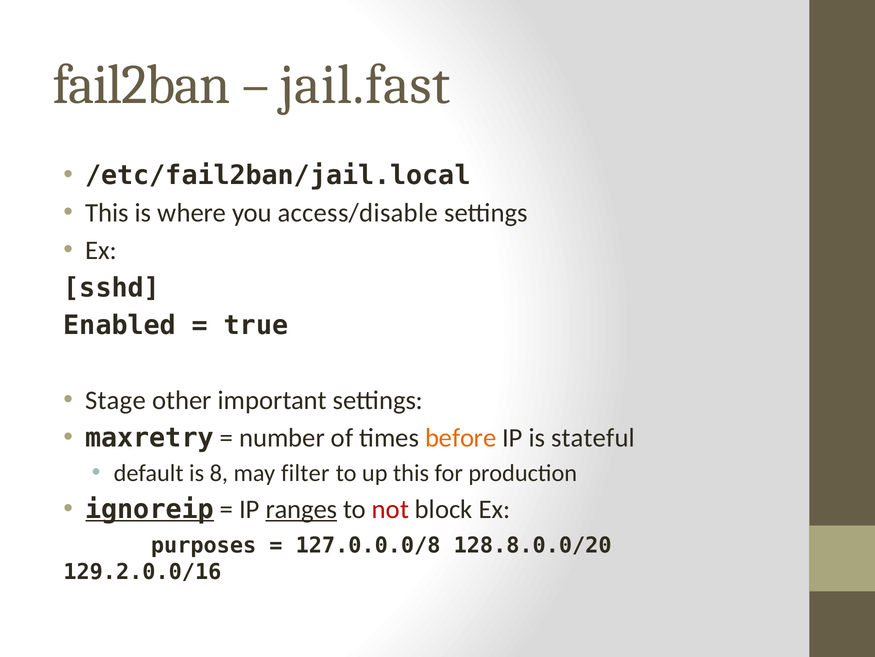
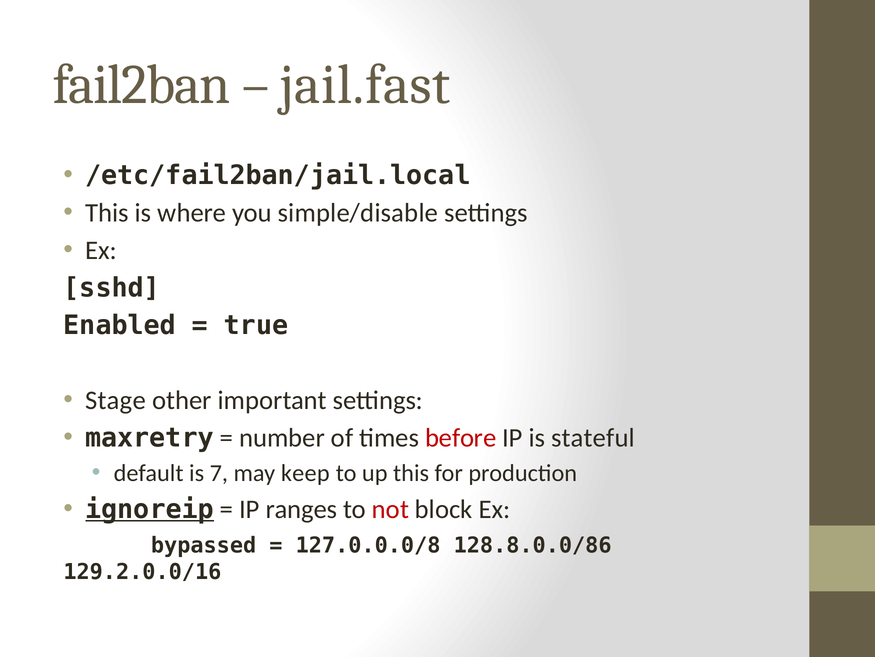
access/disable: access/disable -> simple/disable (358, 213)
before colour: orange -> red (461, 437)
8: 8 -> 7 (219, 473)
filter: filter -> keep (305, 473)
ranges underline: present -> none (301, 509)
purposes: purposes -> bypassed (204, 545)
128.8.0.0/20: 128.8.0.0/20 -> 128.8.0.0/86 (533, 545)
